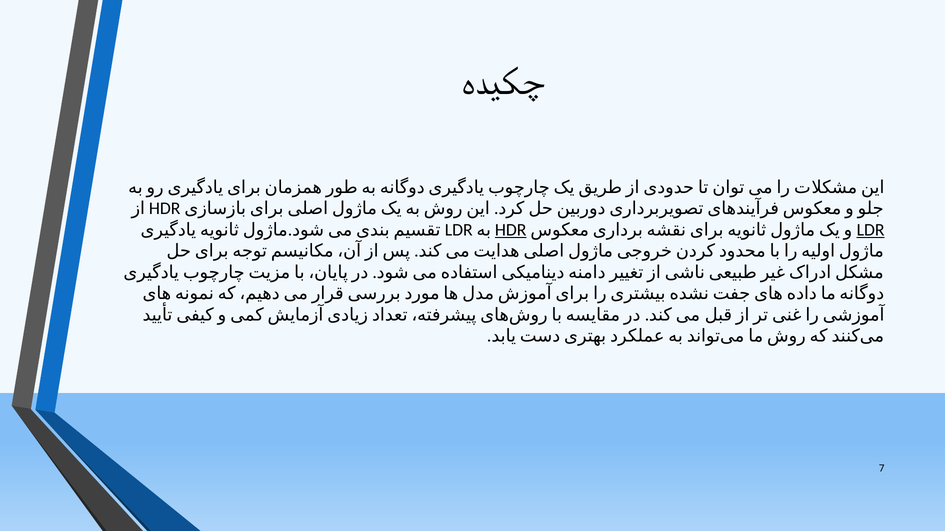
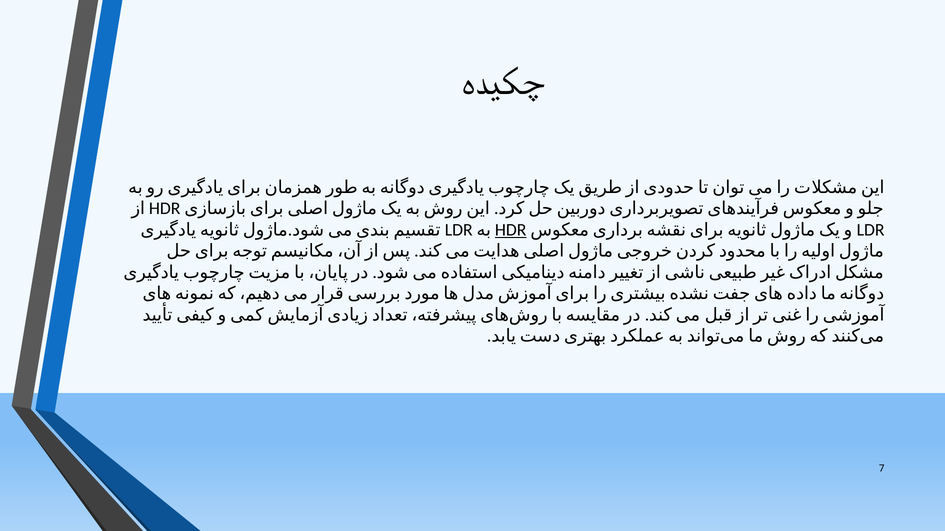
LDR underline: present -> none (871, 230)
